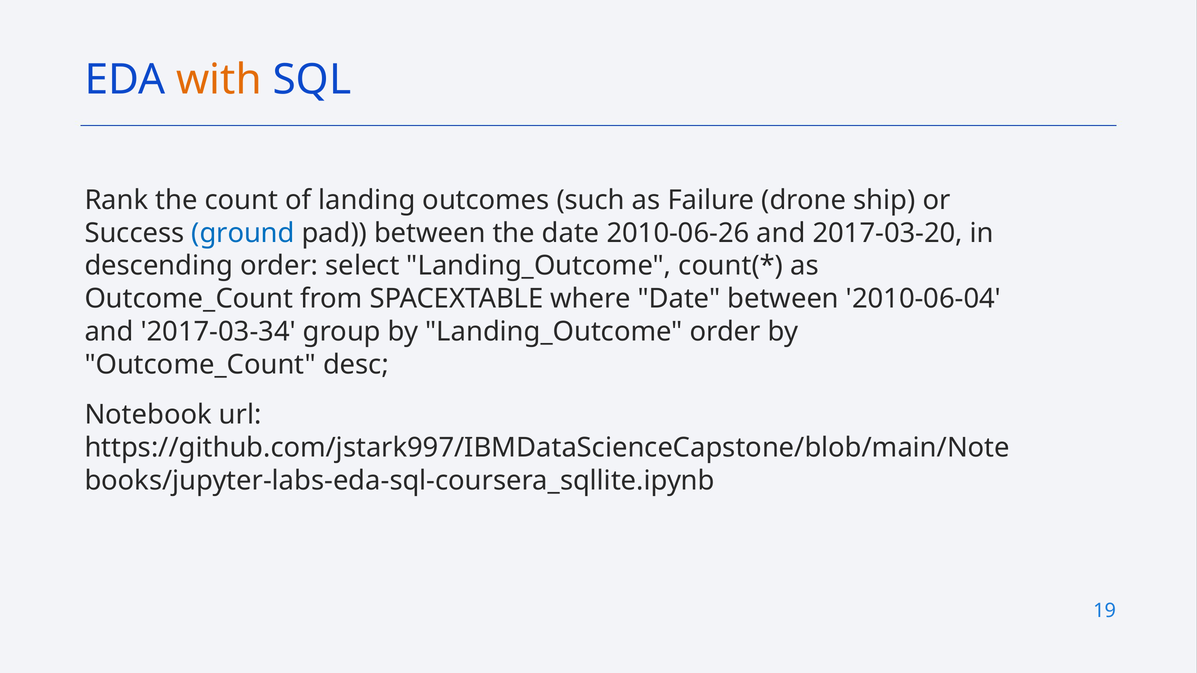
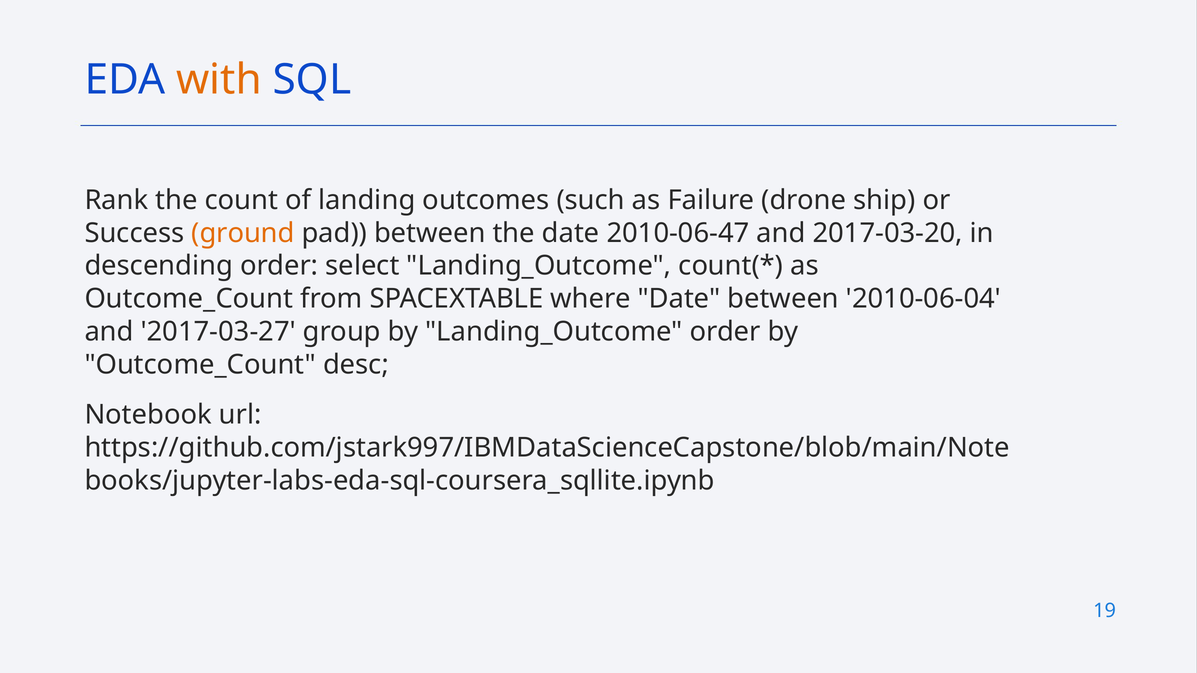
ground colour: blue -> orange (243, 233)
2010-06-26: 2010-06-26 -> 2010-06-47 (678, 233)
2017-03-34: 2017-03-34 -> 2017-03-27 (218, 332)
